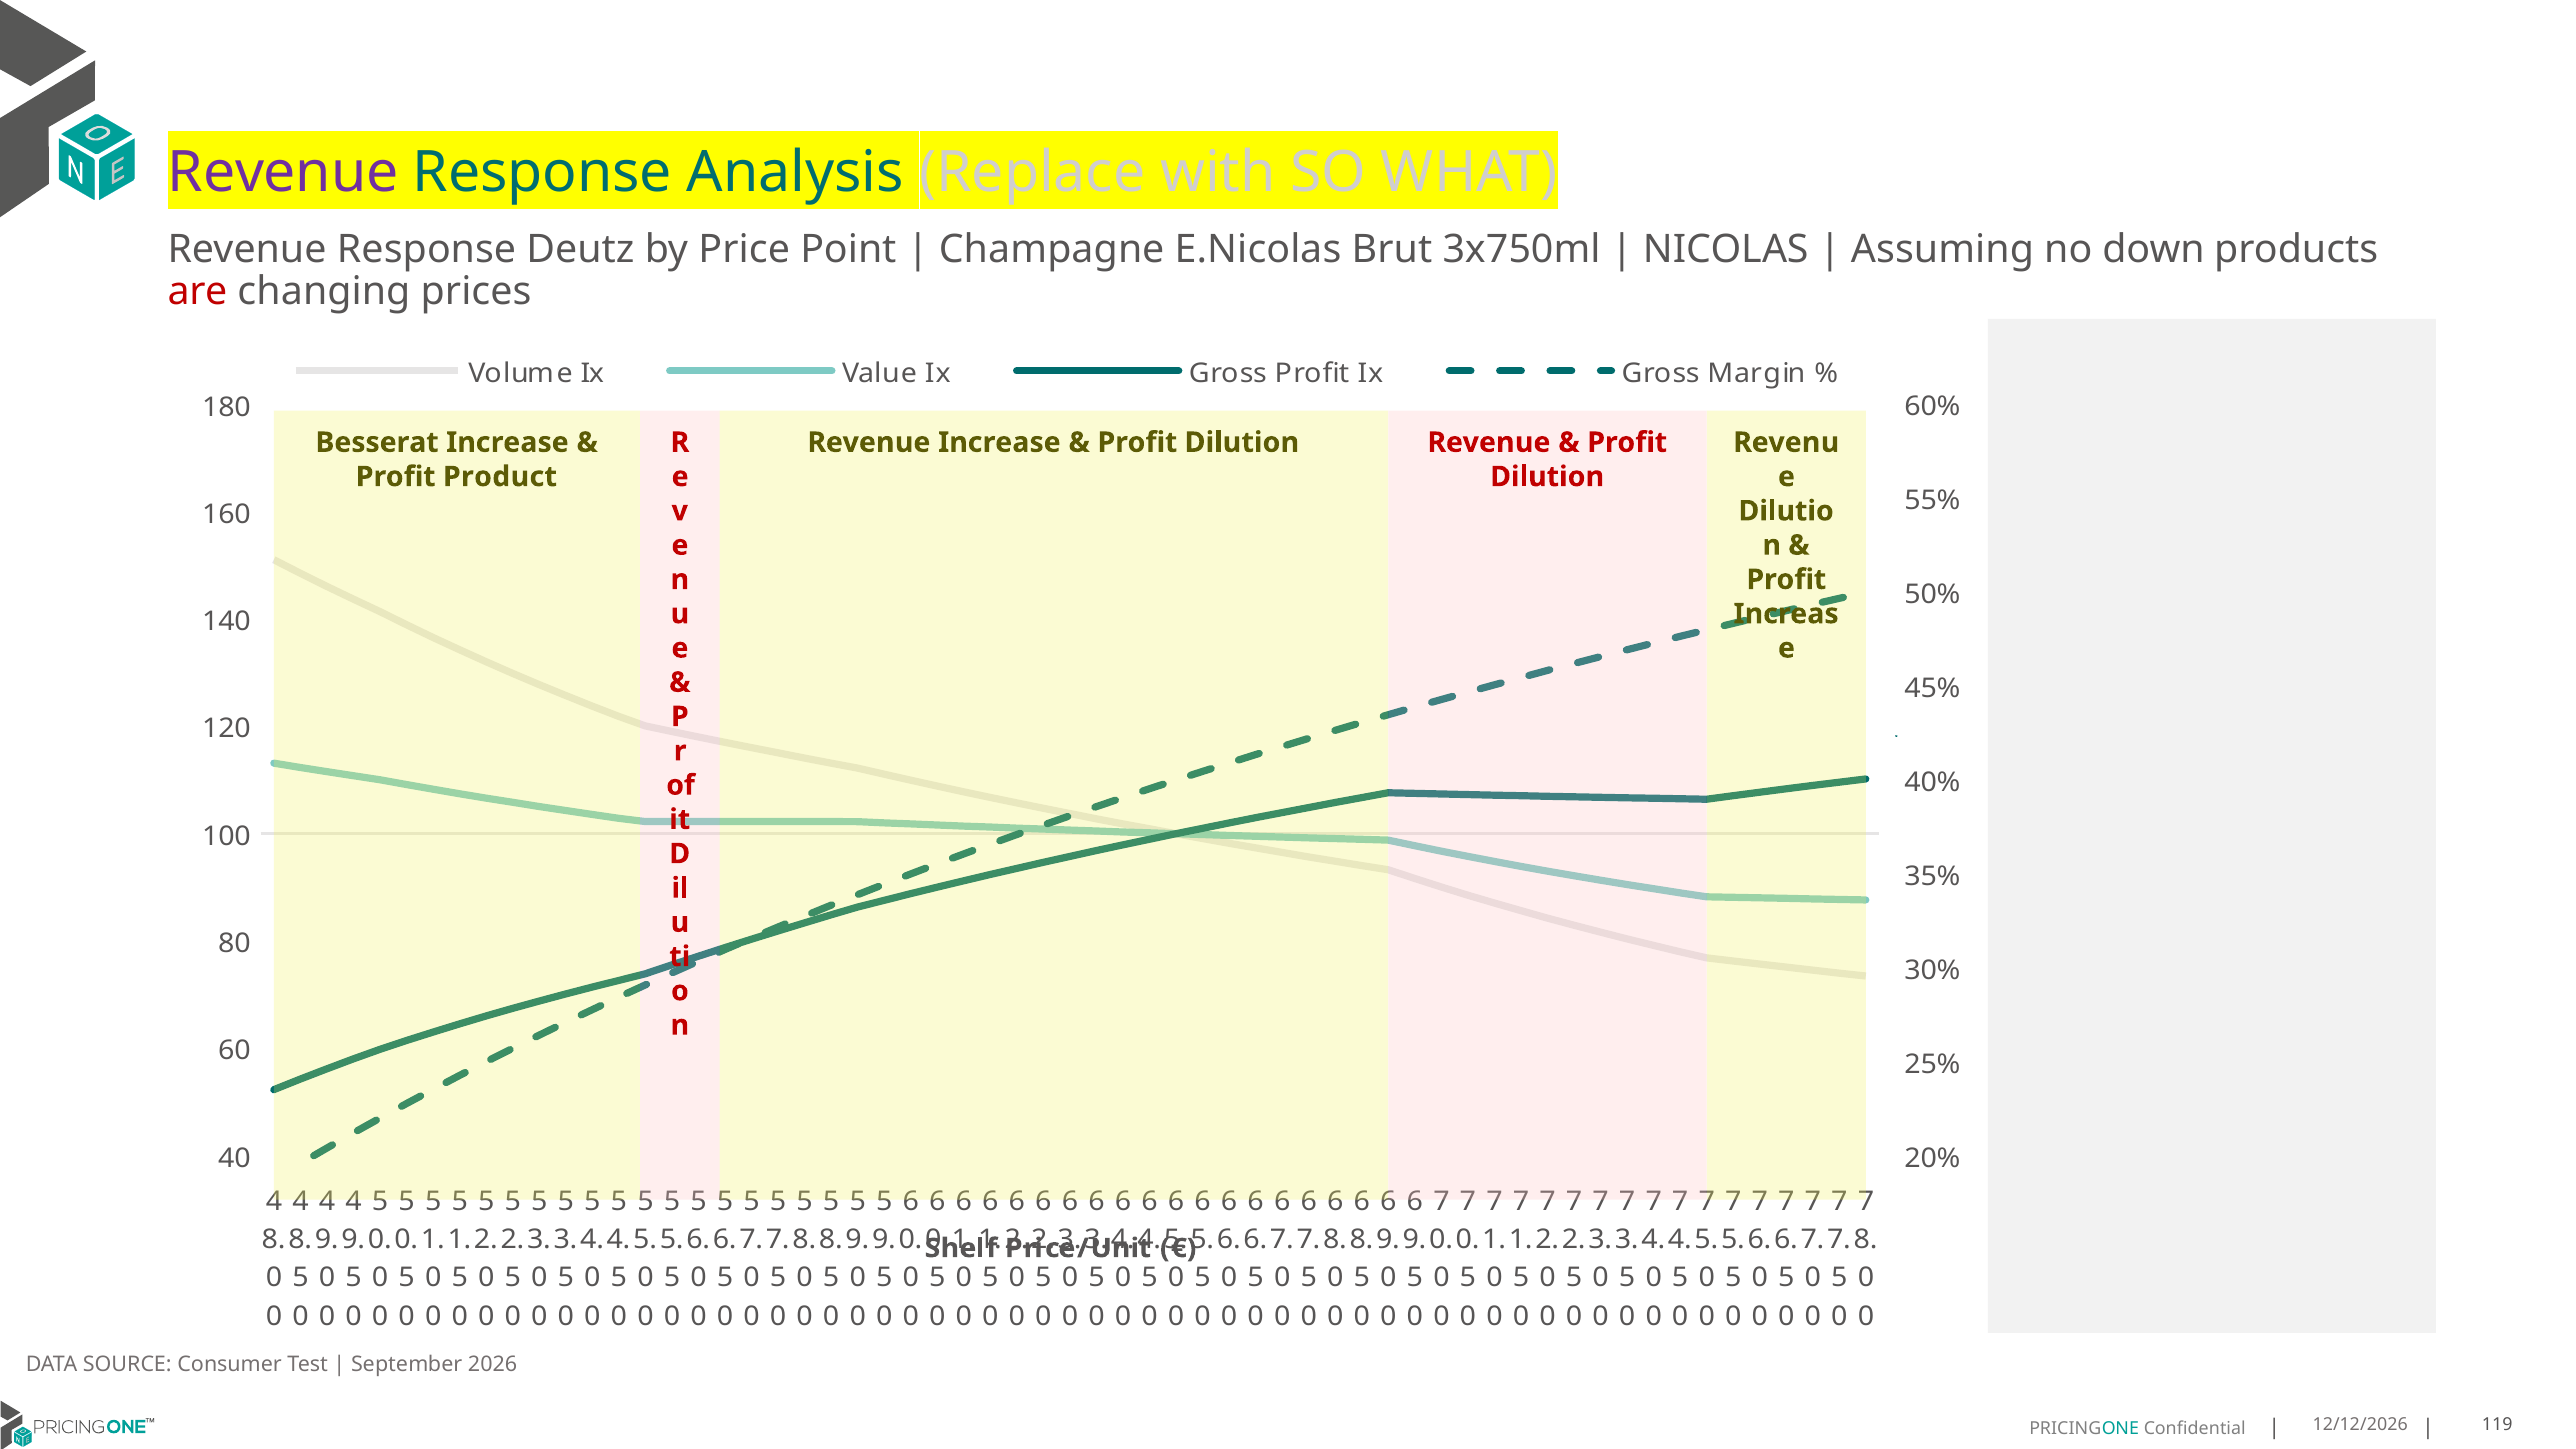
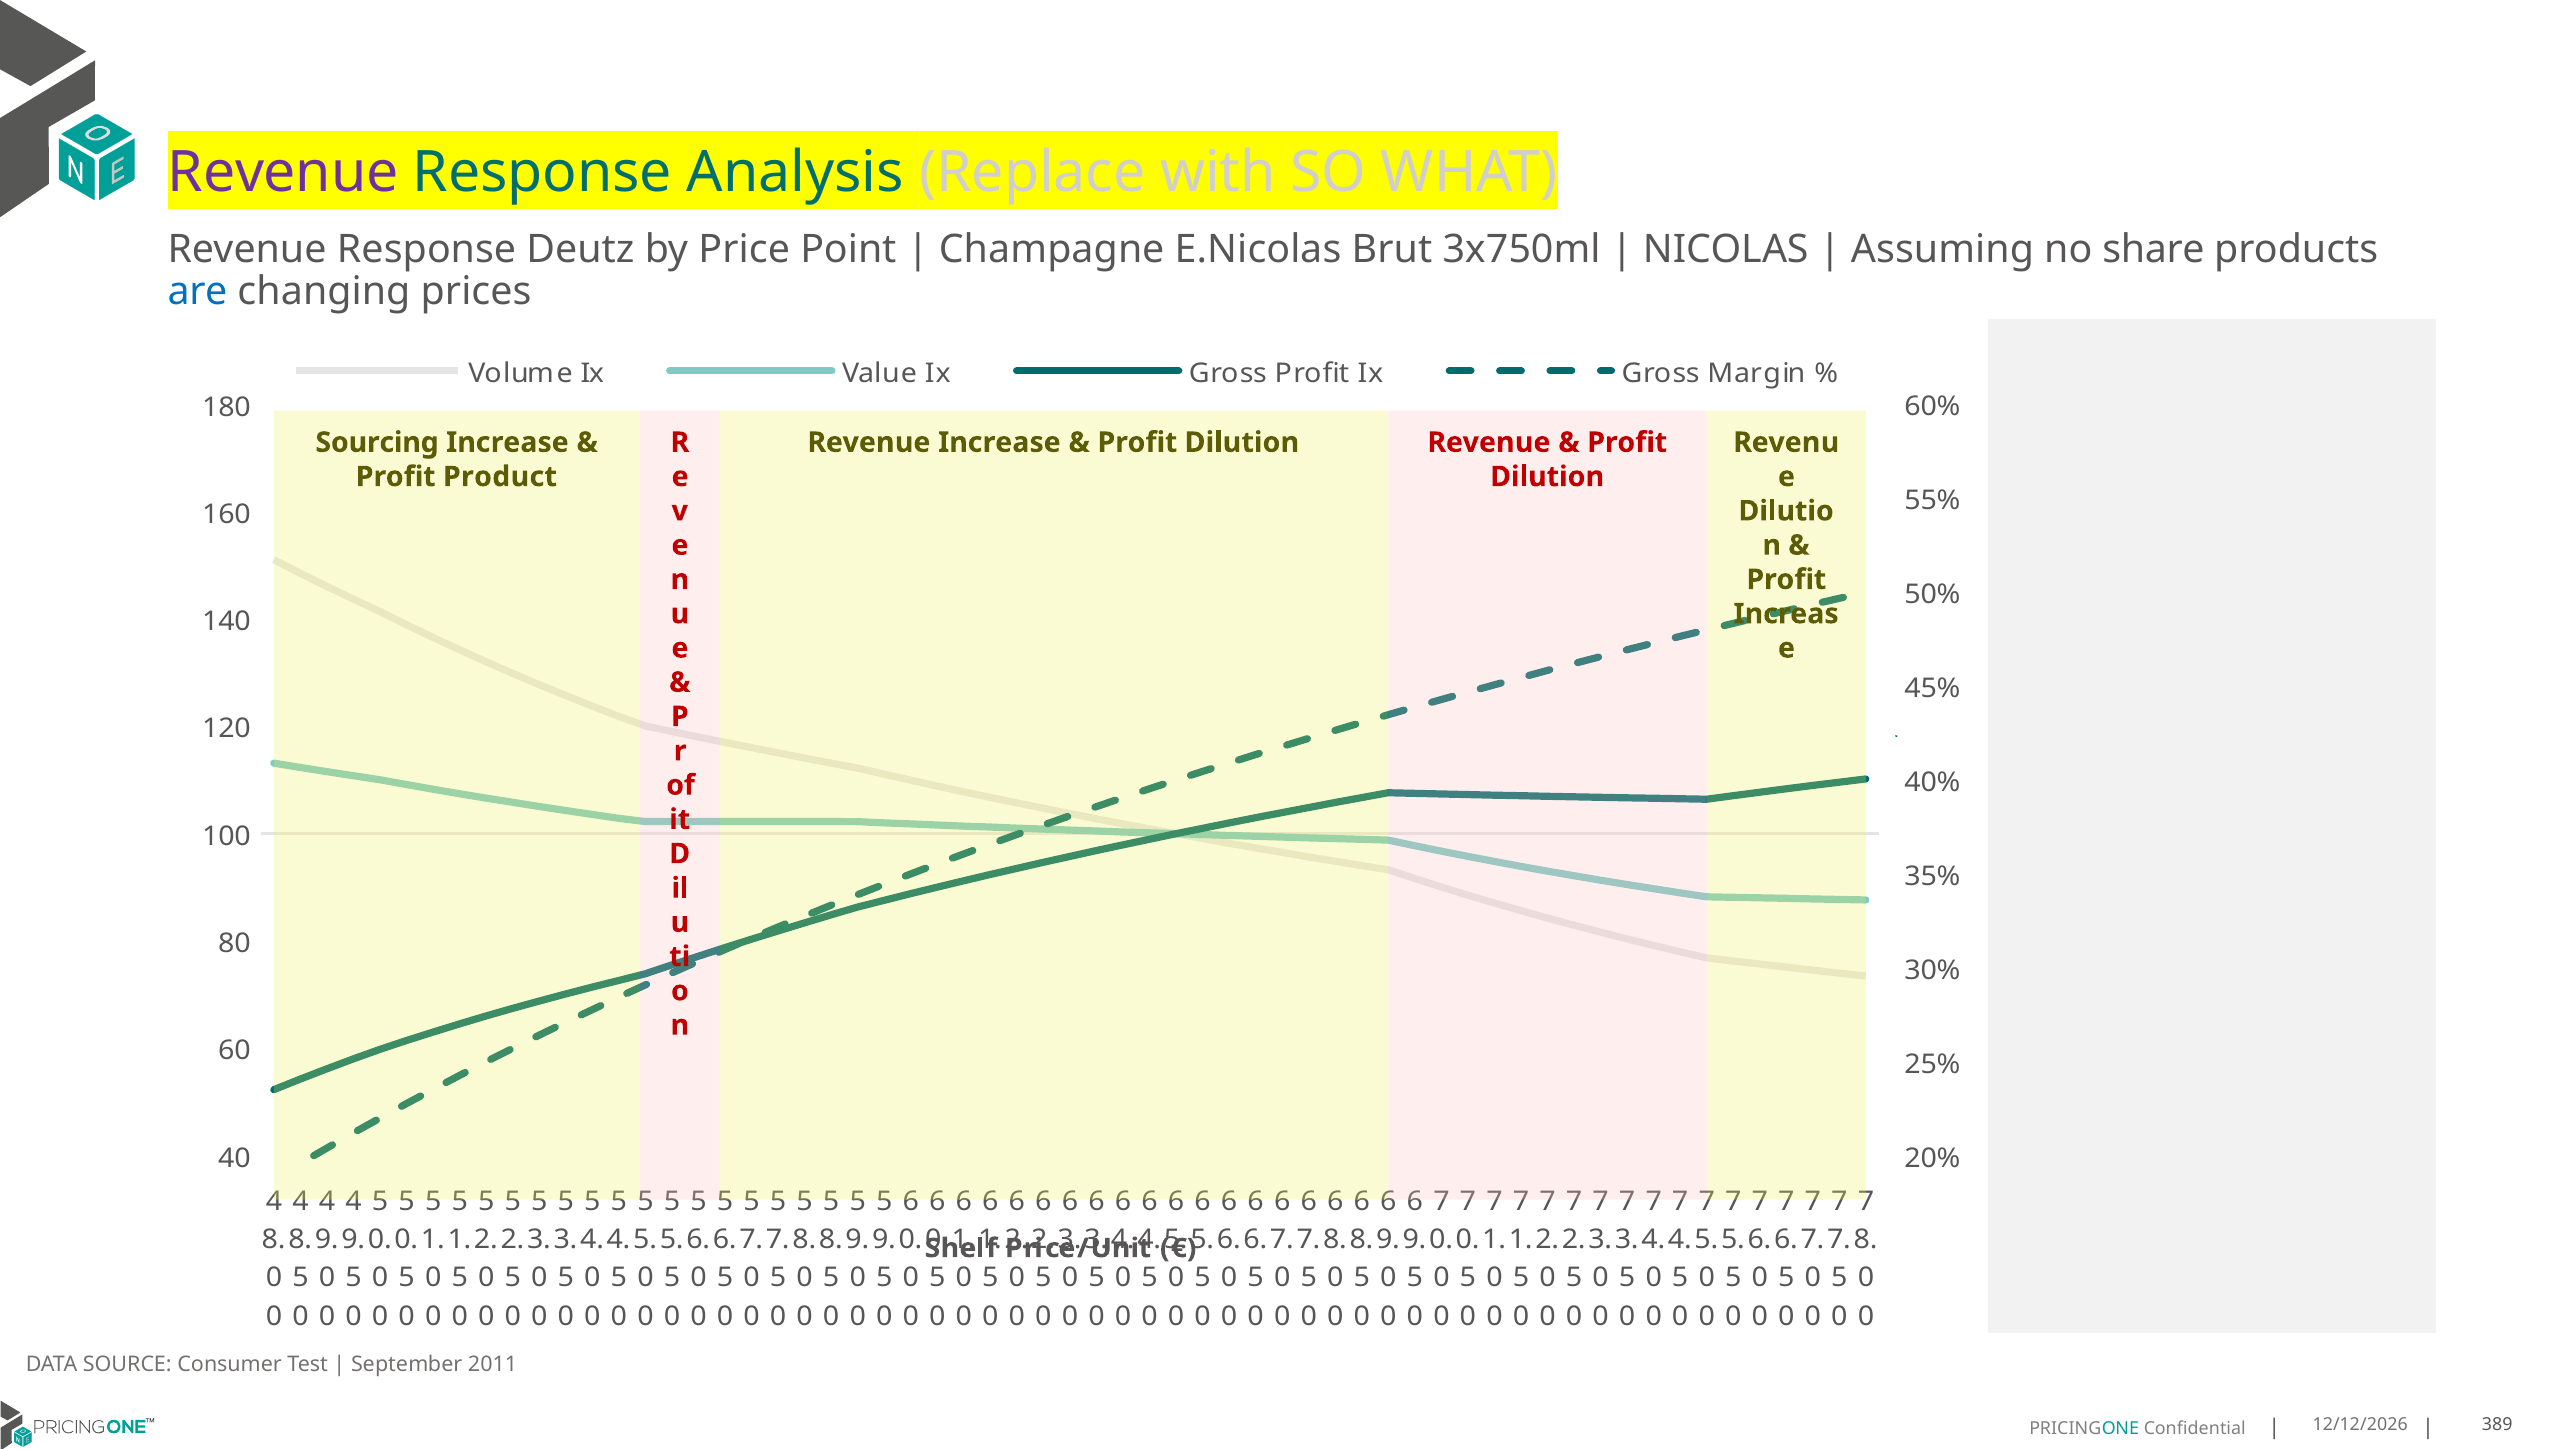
down: down -> share (2154, 249)
are colour: red -> blue (197, 292)
Besserat: Besserat -> Sourcing (377, 442)
2026: 2026 -> 2011 (493, 1365)
119: 119 -> 389 (2497, 1425)
